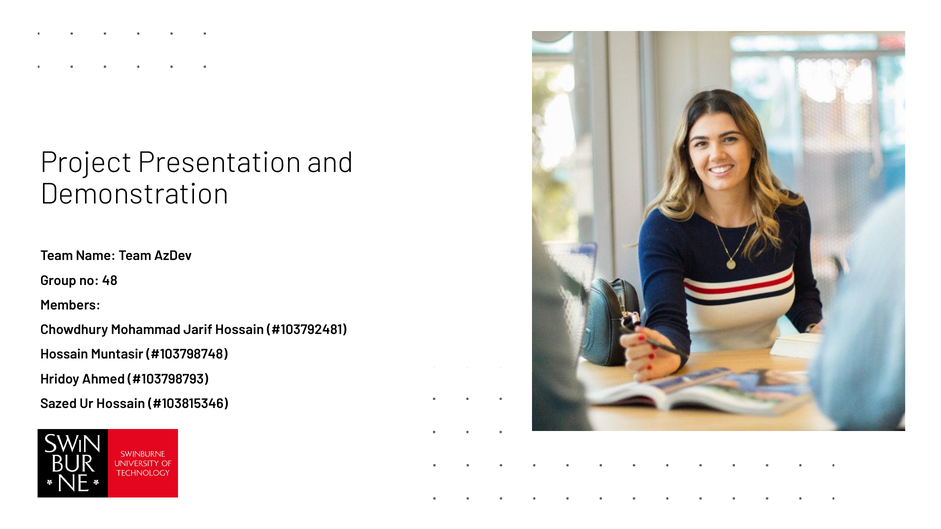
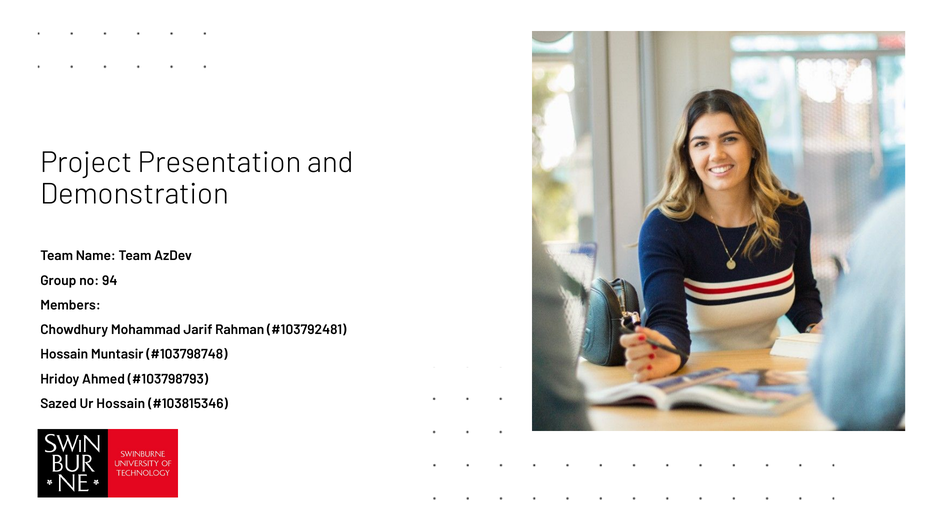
48: 48 -> 94 (110, 281)
Jarif Hossain: Hossain -> Rahman (240, 330)
